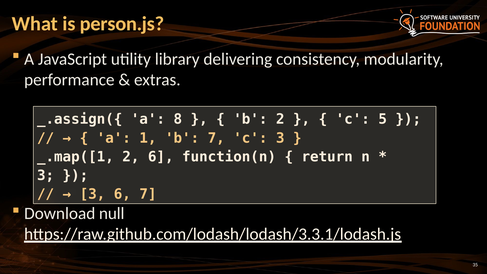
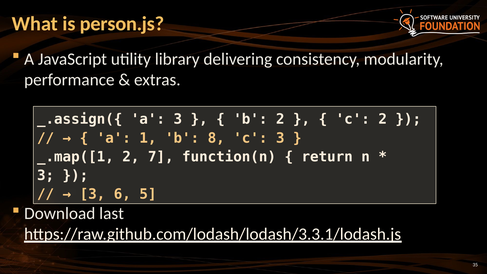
a 8: 8 -> 3 (178, 119)
c 5: 5 -> 2 (383, 119)
b 7: 7 -> 8 (216, 138)
2 6: 6 -> 7 (161, 157)
6 7: 7 -> 5 (148, 194)
null: null -> last (112, 214)
